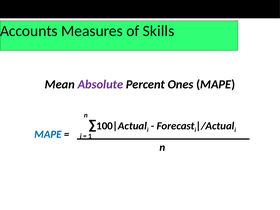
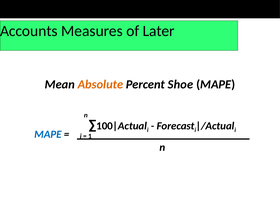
Skills: Skills -> Later (159, 31)
Absolute colour: purple -> orange (100, 84)
Ones: Ones -> Shoe (180, 84)
